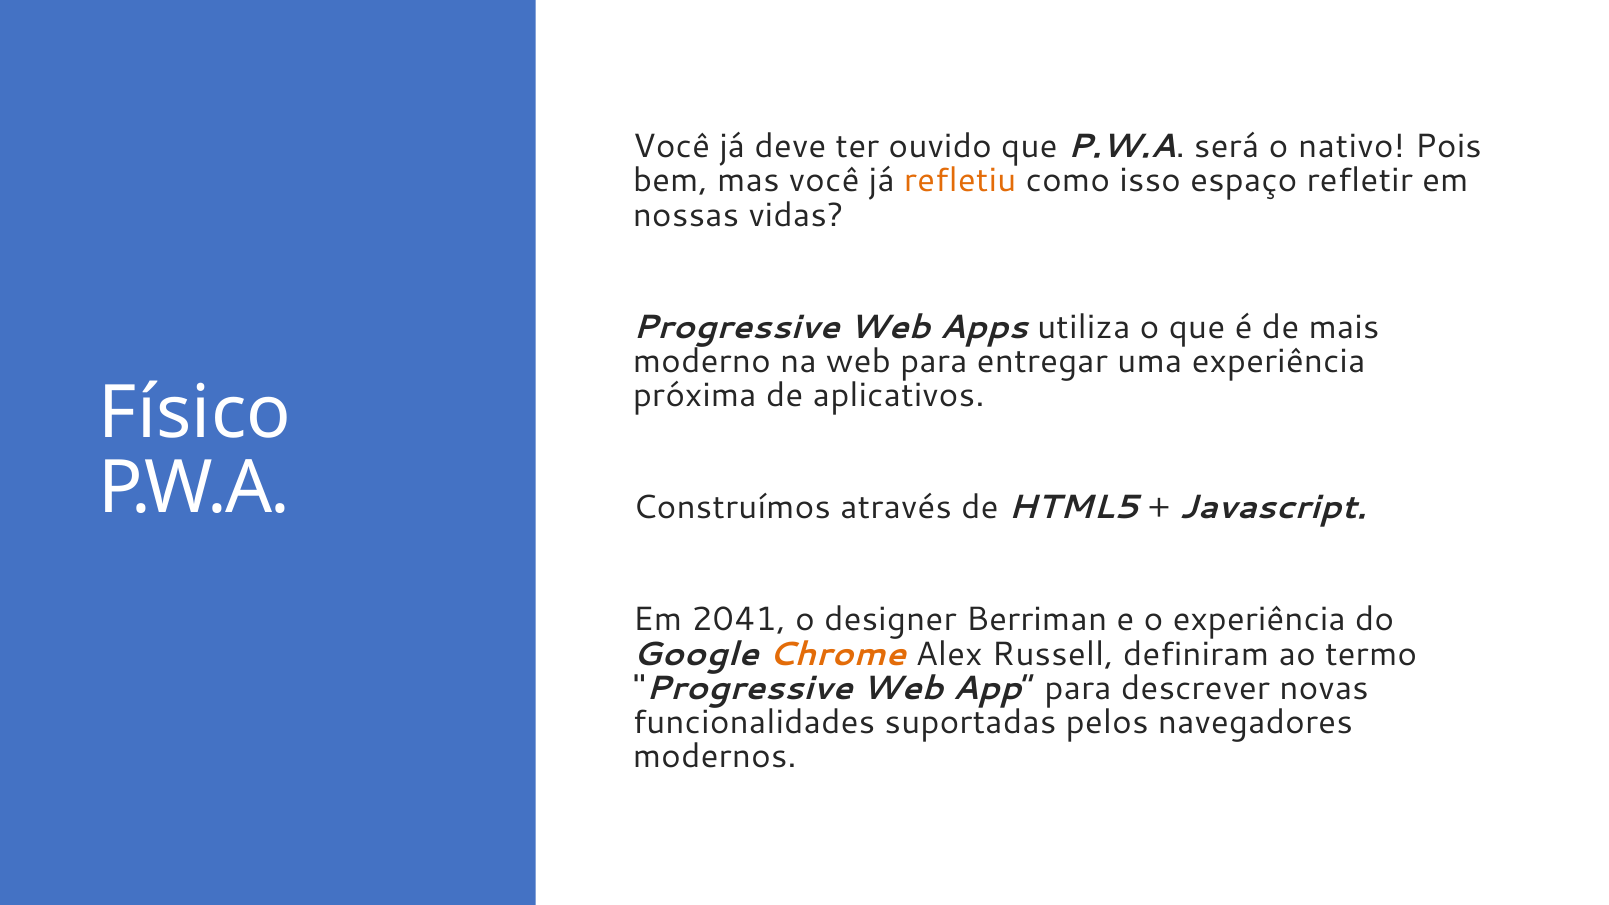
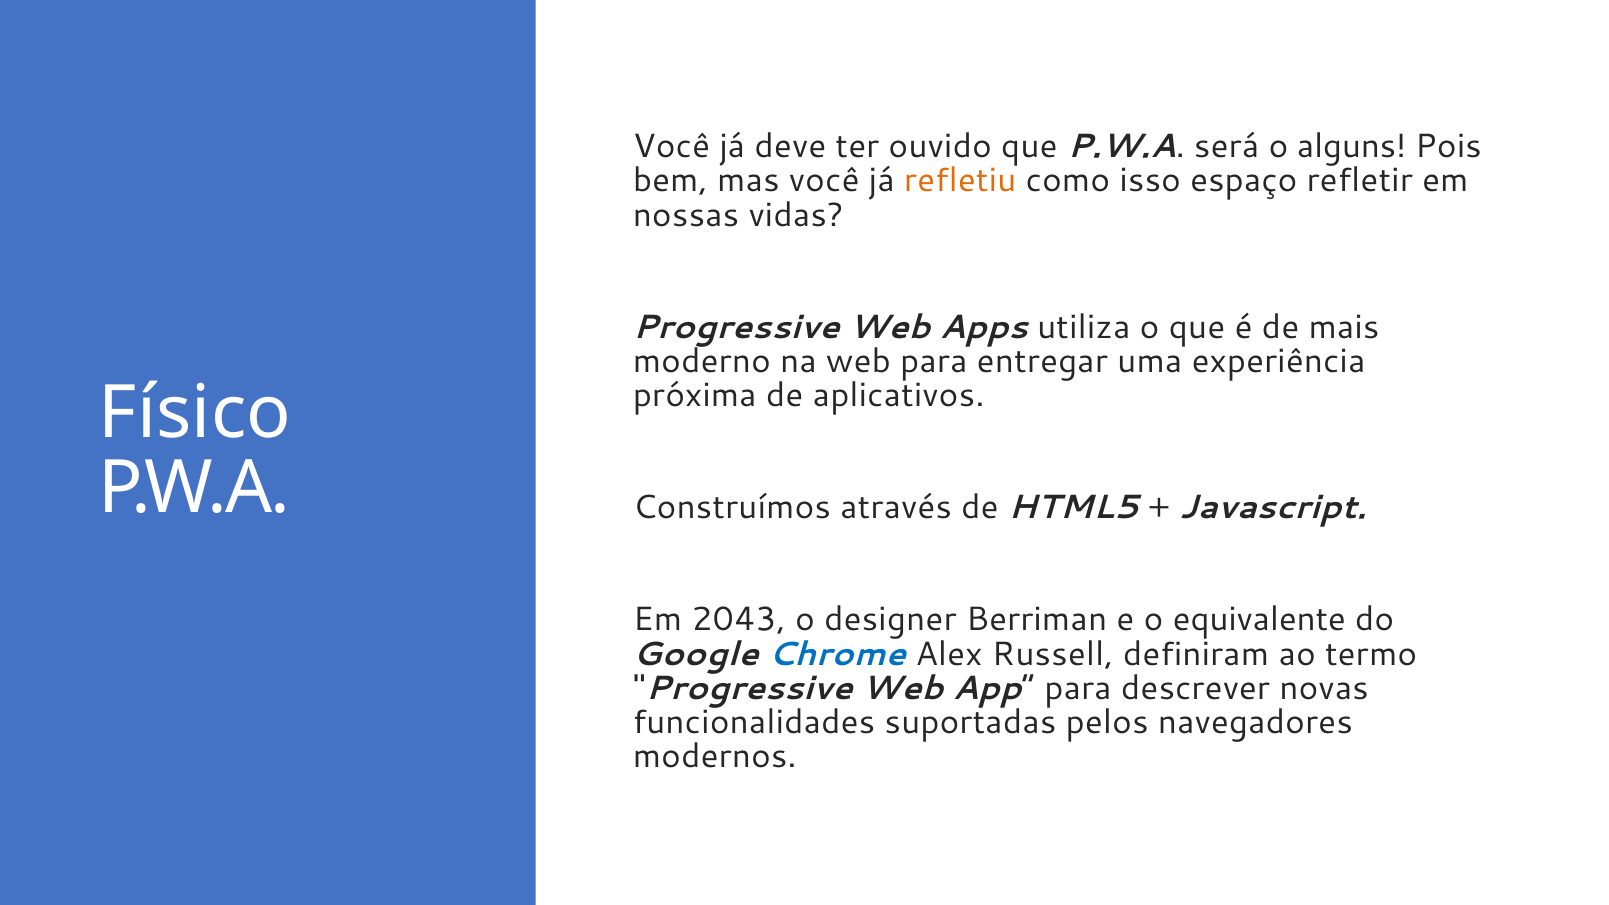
nativo: nativo -> alguns (1352, 147)
2041: 2041 -> 2043 (739, 620)
o experiência: experiência -> equivalente (1259, 620)
Chrome colour: orange -> blue (837, 654)
